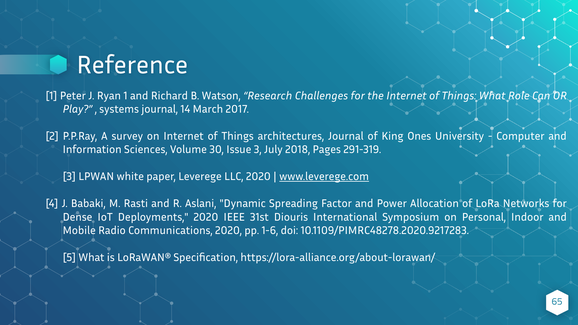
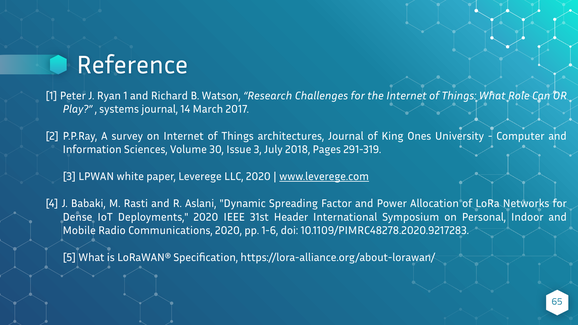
Diouris: Diouris -> Header (291, 217)
